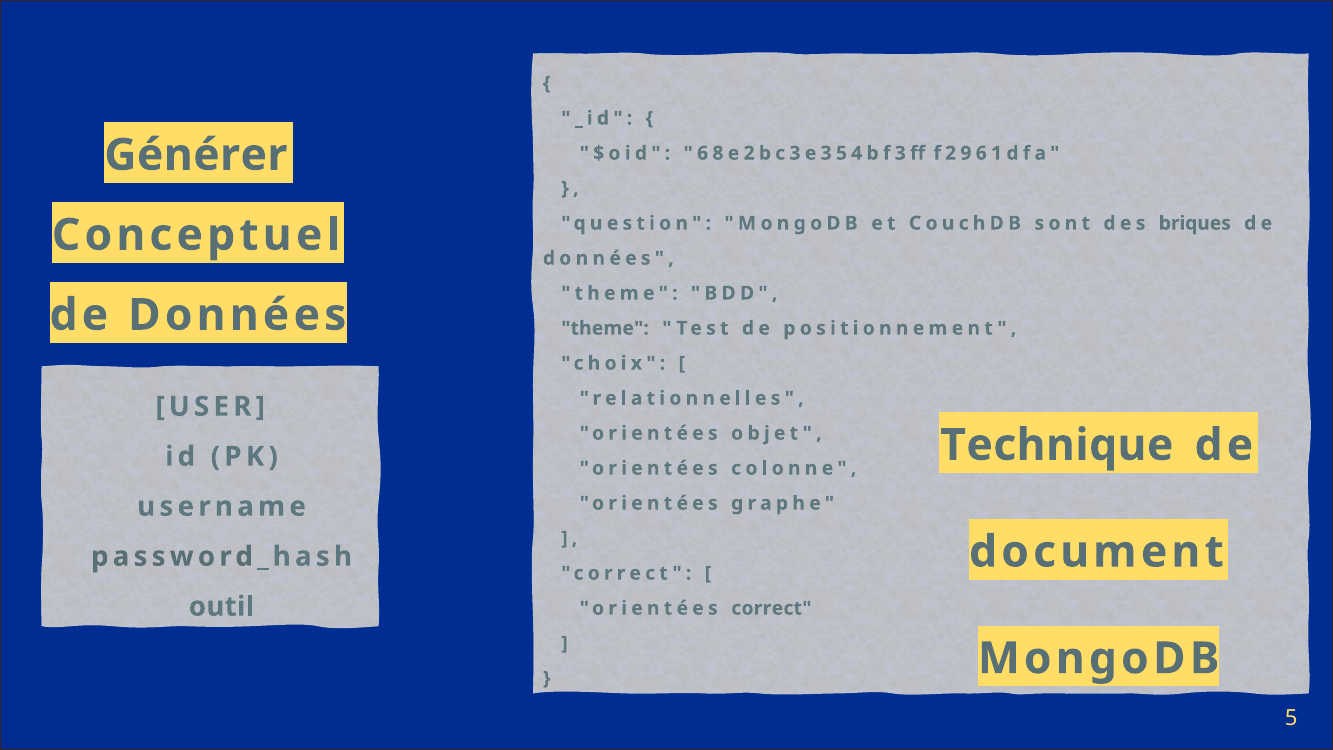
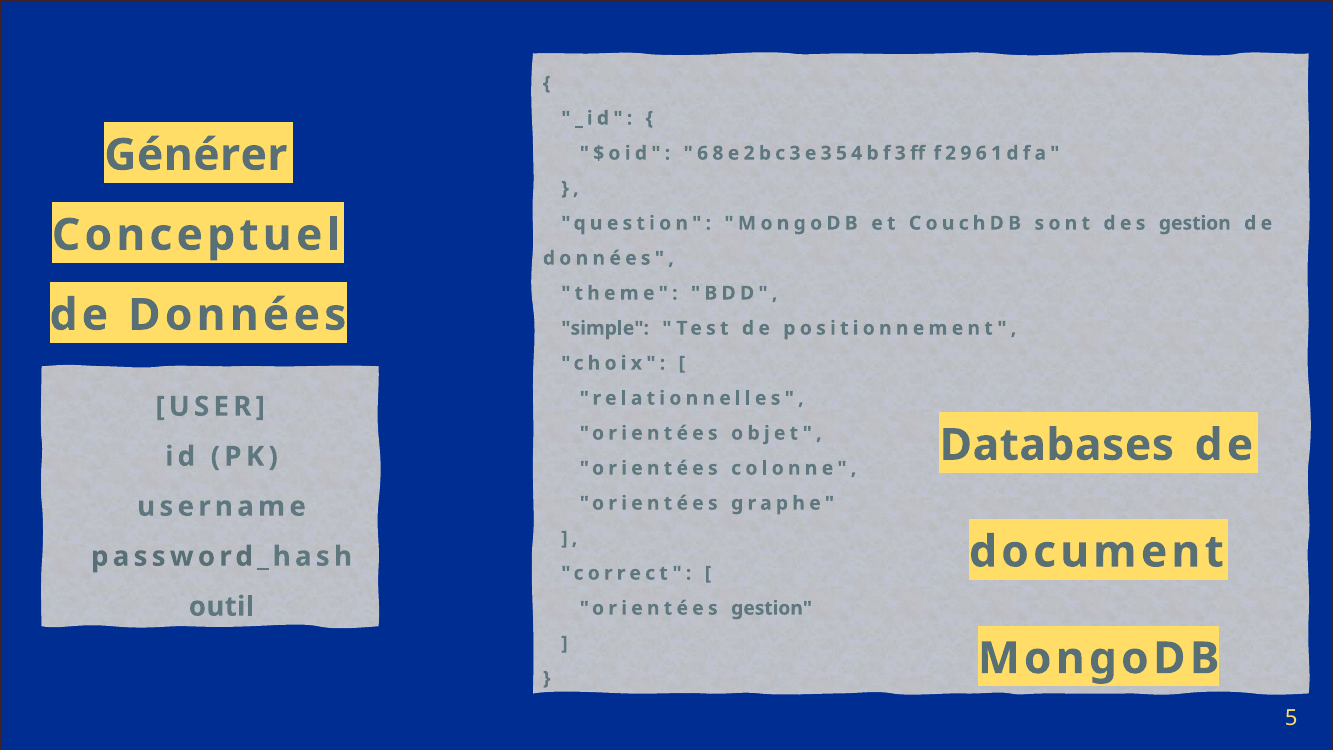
des briques: briques -> gestion (1195, 223)
theme: theme -> simple (605, 328)
Technique: Technique -> Databases (1057, 445)
orientées correct: correct -> gestion (772, 608)
